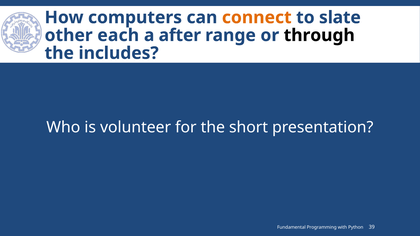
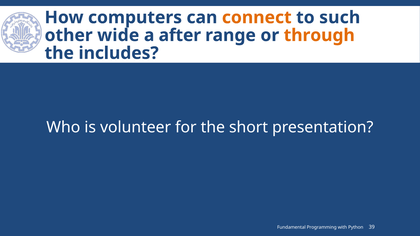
slate: slate -> such (340, 17)
each: each -> wide (118, 35)
through colour: black -> orange (319, 35)
